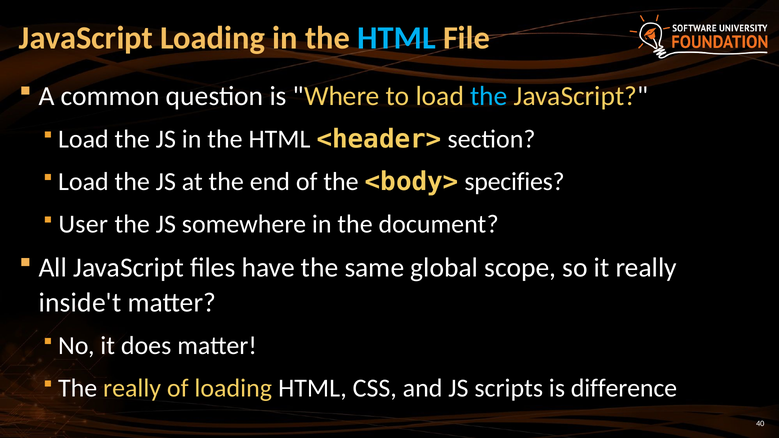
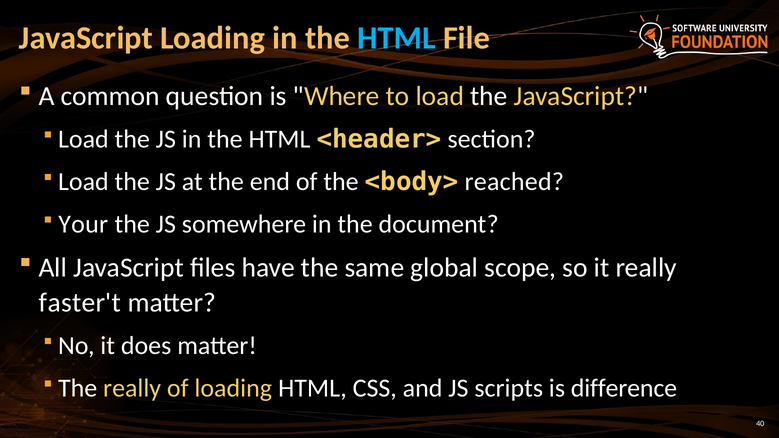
the colour: light blue -> white (489, 96)
specifies: specifies -> reached (514, 182)
User: User -> Your (83, 224)
inside't: inside't -> faster't (80, 303)
